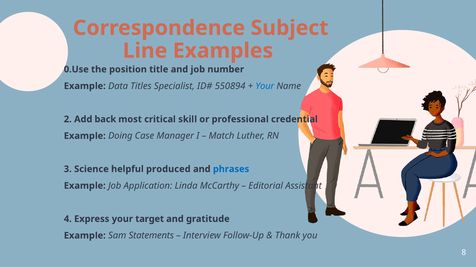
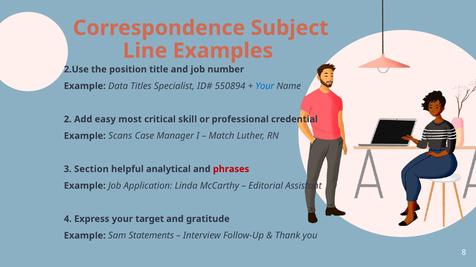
0.Use: 0.Use -> 2.Use (76, 70)
back: back -> easy (105, 120)
Doing: Doing -> Scans (120, 136)
Science: Science -> Section (91, 170)
produced: produced -> analytical (168, 170)
phrases colour: blue -> red (231, 170)
